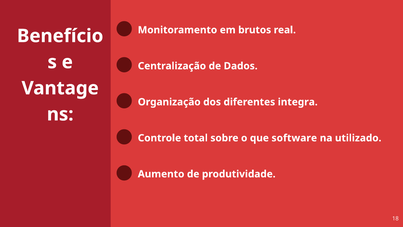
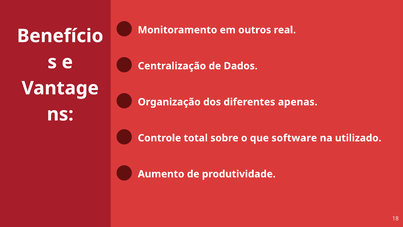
brutos: brutos -> outros (255, 30)
integra: integra -> apenas (298, 102)
